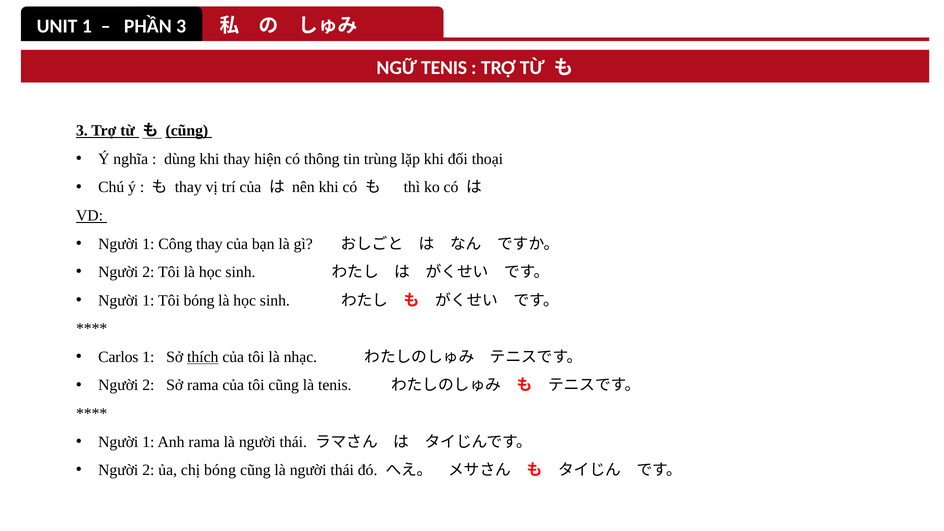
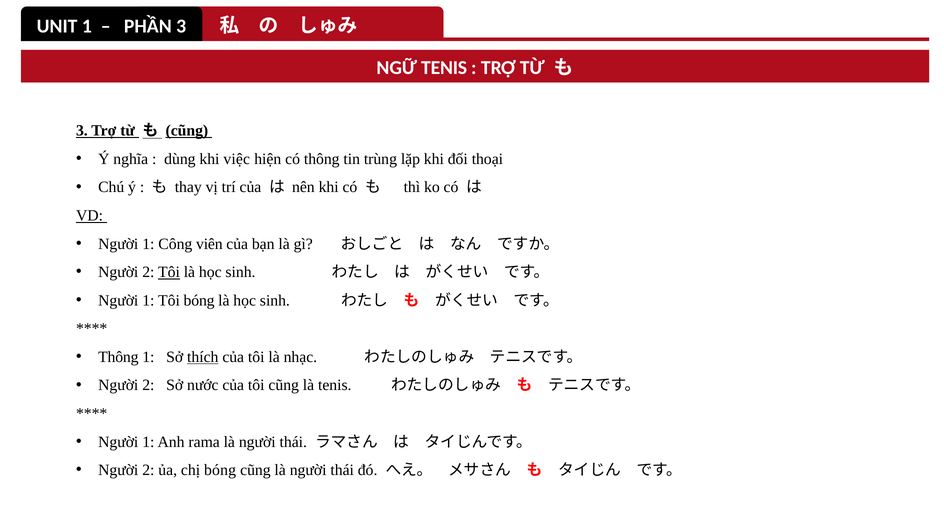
khi thay: thay -> việc (237, 159)
Công thay: thay -> viên (209, 244)
Tôi underline: none -> present (169, 272)
Carlos: Carlos -> Thông (118, 357)
Sở rama: rama -> nước (203, 385)
